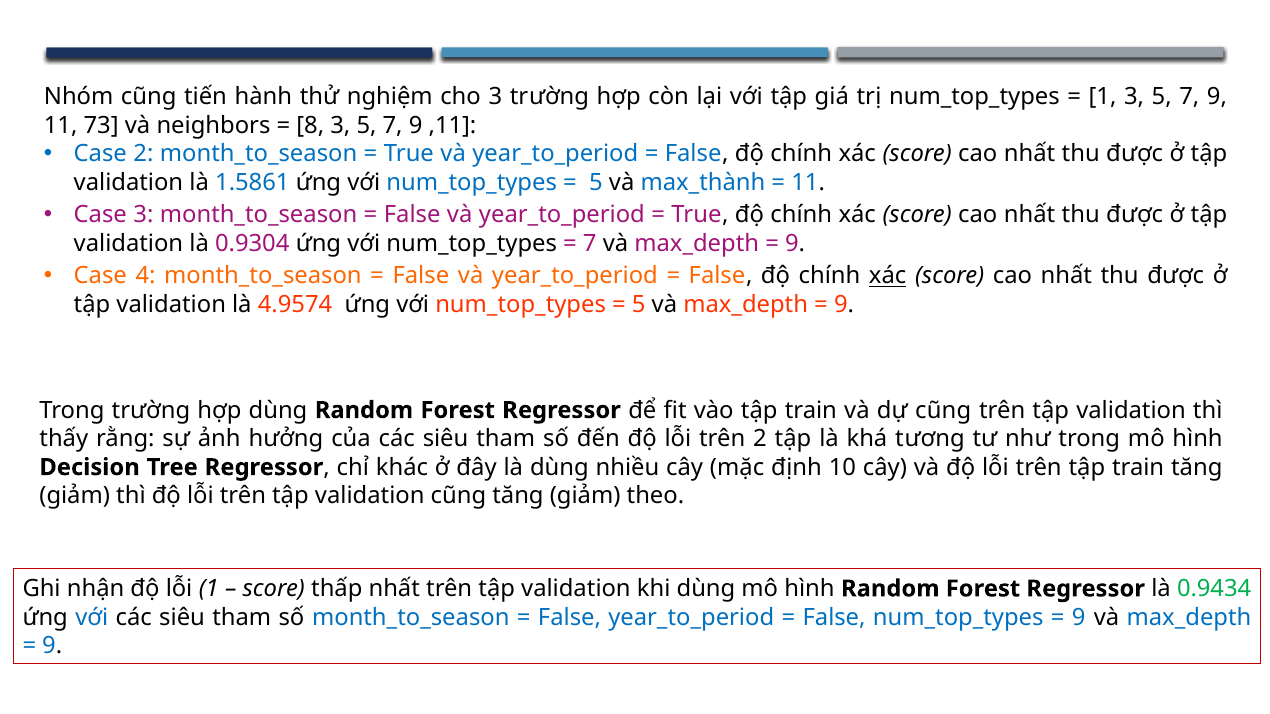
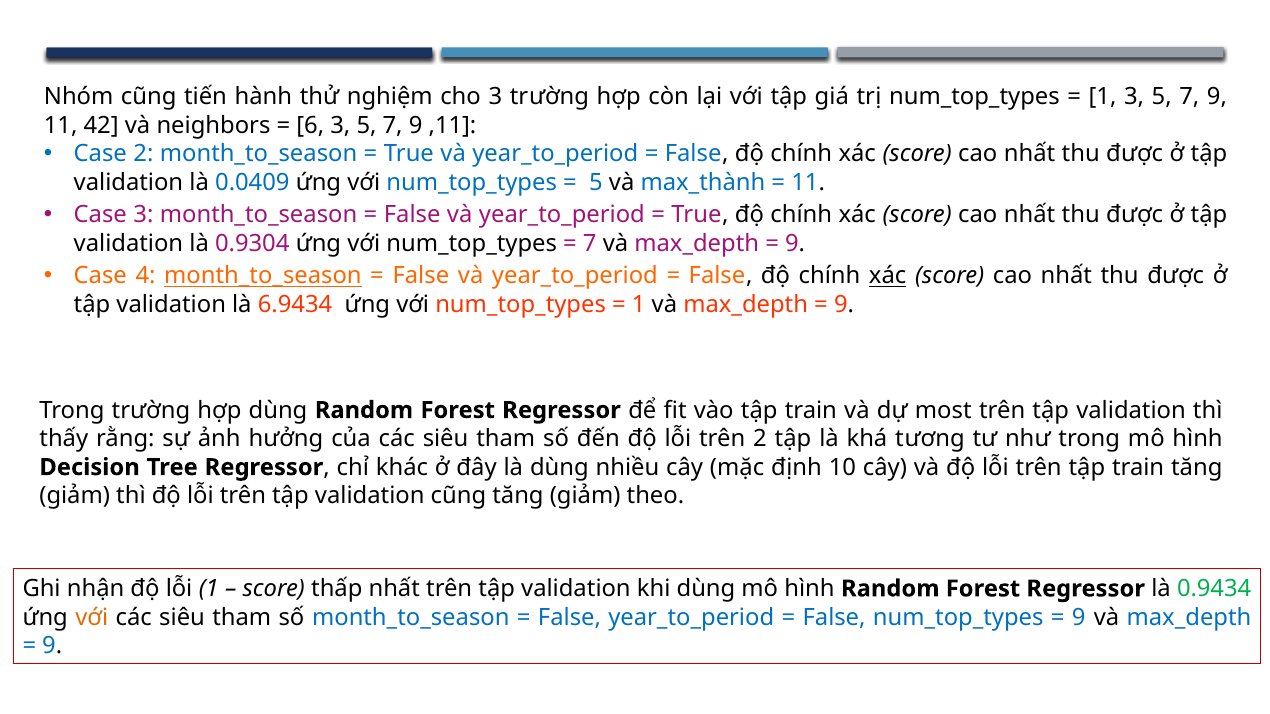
73: 73 -> 42 (101, 125)
8: 8 -> 6 (310, 125)
1.5861: 1.5861 -> 0.0409 (252, 182)
month_to_season underline: none -> present (263, 276)
4.9574: 4.9574 -> 6.9434 (295, 305)
5: 5 -> 1 (639, 305)
dự cũng: cũng -> most (943, 410)
với colour: blue -> orange (92, 618)
